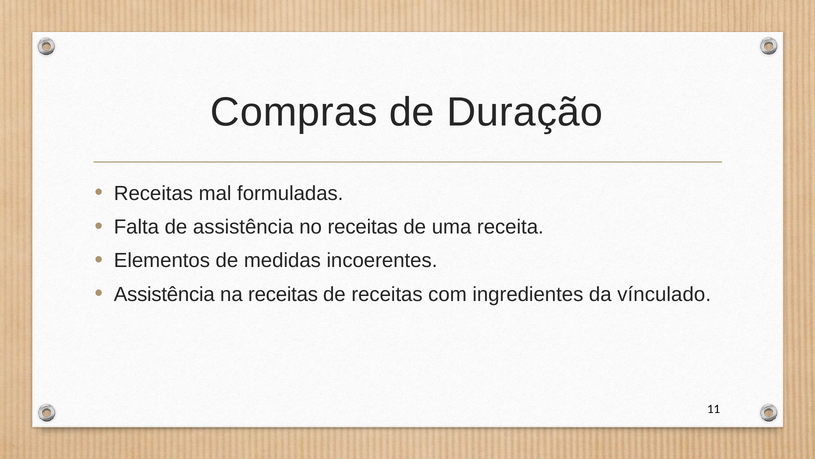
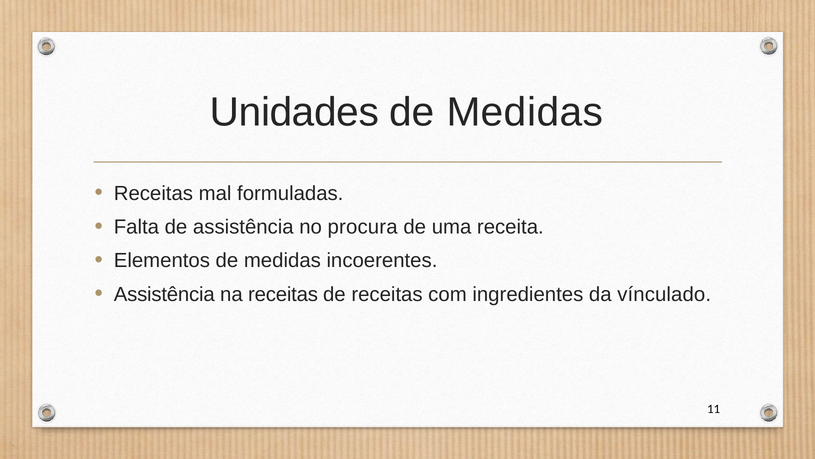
Compras: Compras -> Unidades (294, 112)
Duração: Duração -> Medidas (525, 112)
no receitas: receitas -> procura (363, 227)
